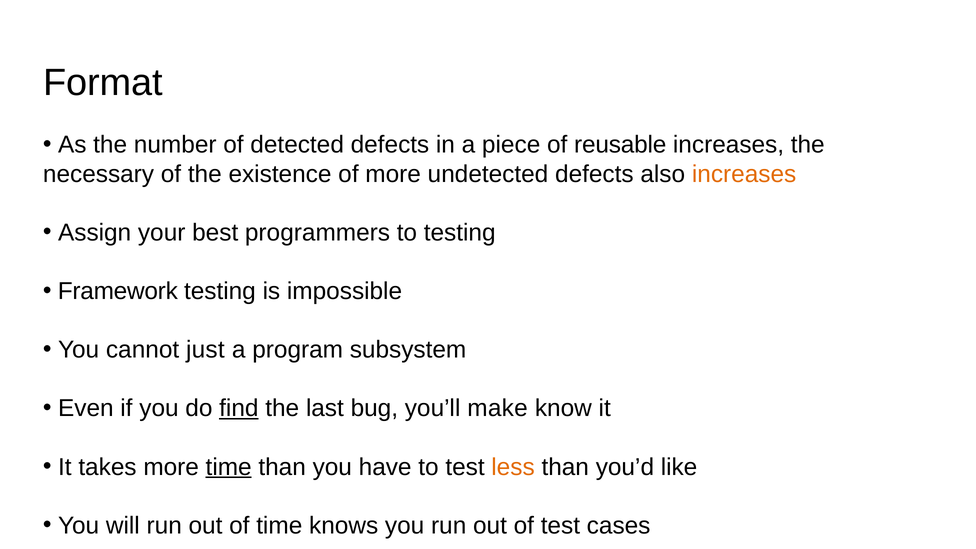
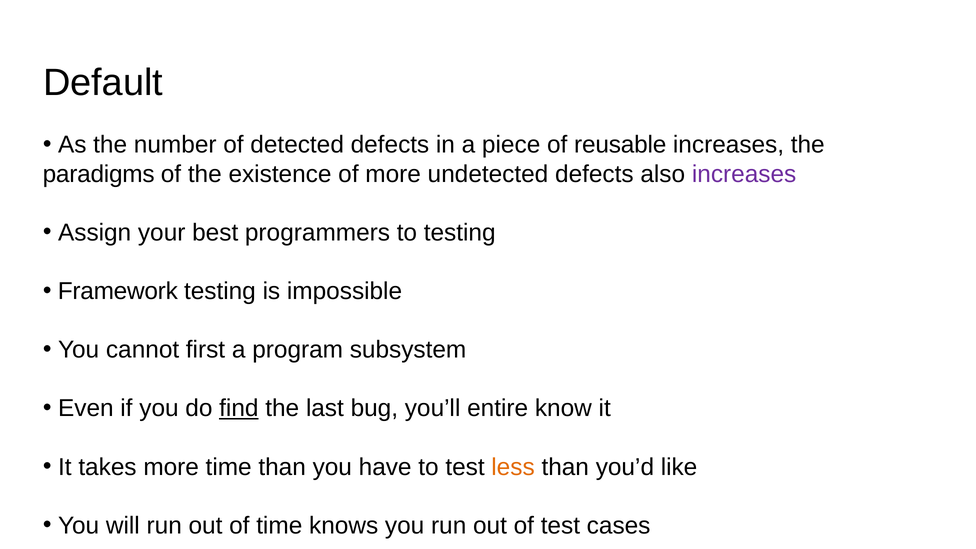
Format: Format -> Default (103, 83)
necessary: necessary -> paradigms (99, 174)
increases colour: orange -> purple (744, 174)
just: just -> first (205, 350)
make: make -> entire (498, 408)
time underline: present -> none (229, 467)
